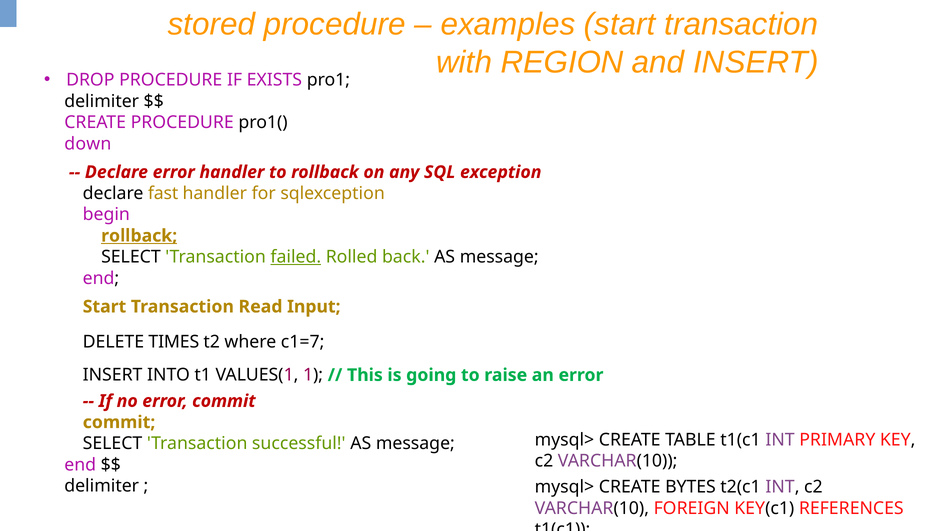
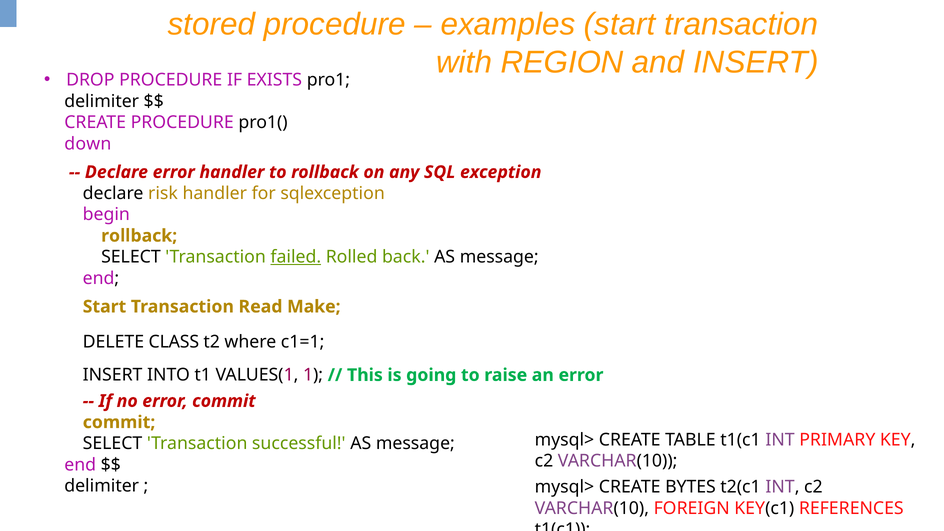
fast: fast -> risk (163, 193)
rollback underline: present -> none (139, 236)
Input: Input -> Make (314, 307)
TIMES: TIMES -> CLASS (174, 342)
c1=7: c1=7 -> c1=1 (303, 342)
